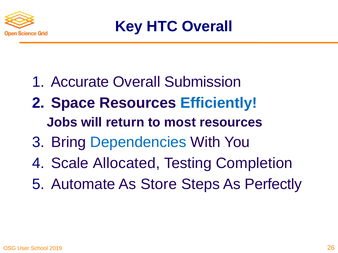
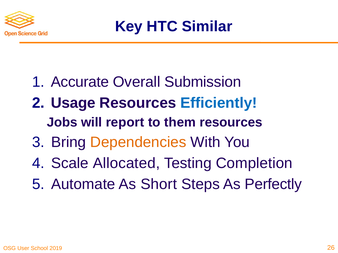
HTC Overall: Overall -> Similar (207, 26)
Space: Space -> Usage (73, 103)
return: return -> report (125, 123)
most: most -> them (180, 123)
Dependencies colour: blue -> orange (138, 143)
Store: Store -> Short (159, 185)
